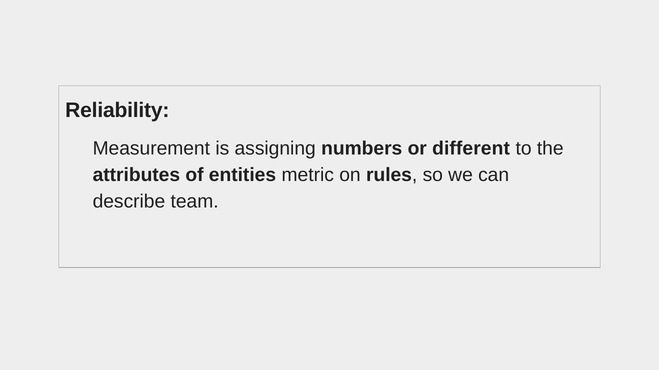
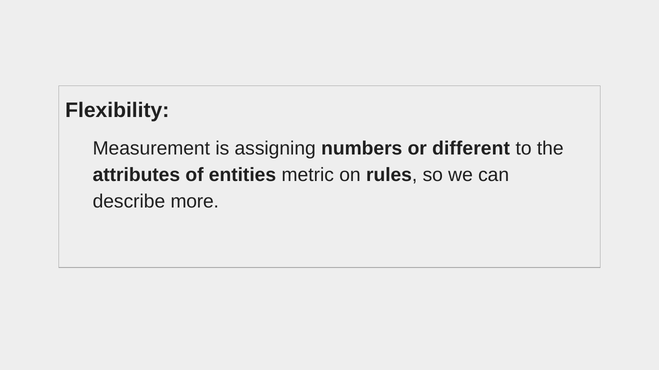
Reliability: Reliability -> Flexibility (117, 110)
team: team -> more (195, 202)
